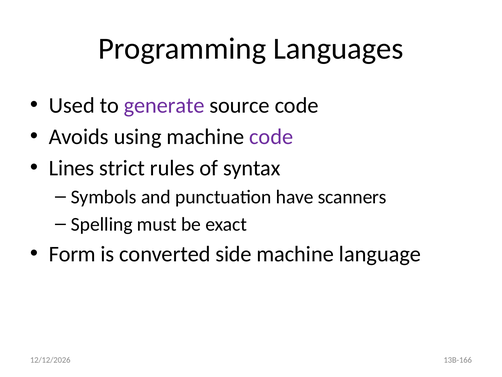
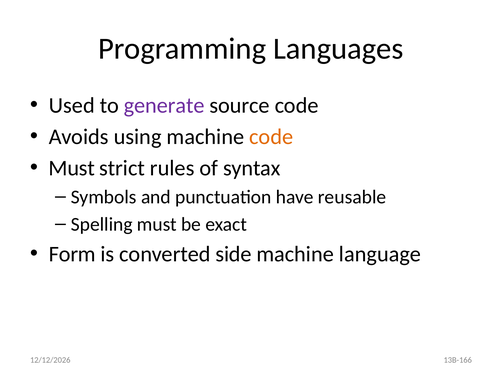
code colour: purple -> orange (271, 137)
Lines: Lines -> Must (72, 168)
scanners: scanners -> reusable (352, 197)
